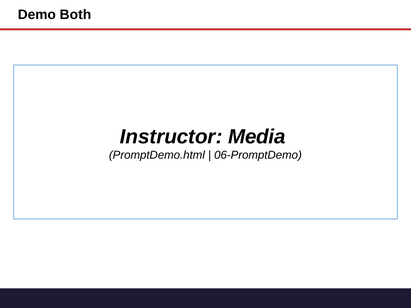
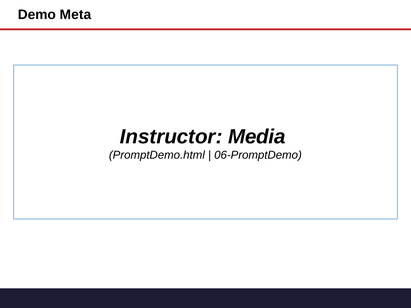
Both: Both -> Meta (75, 15)
